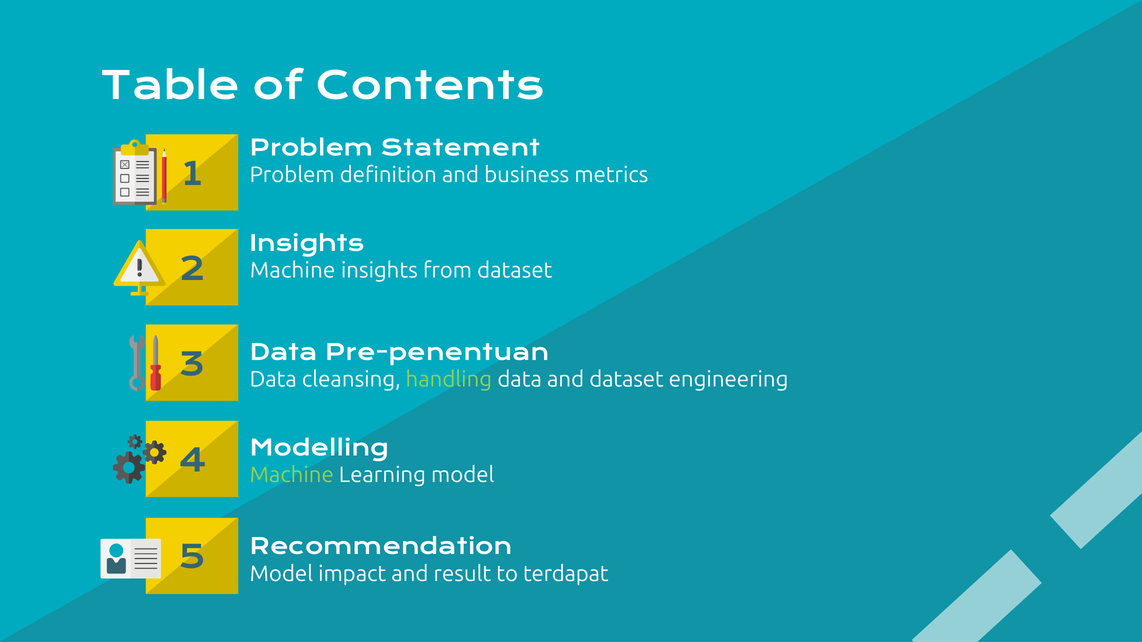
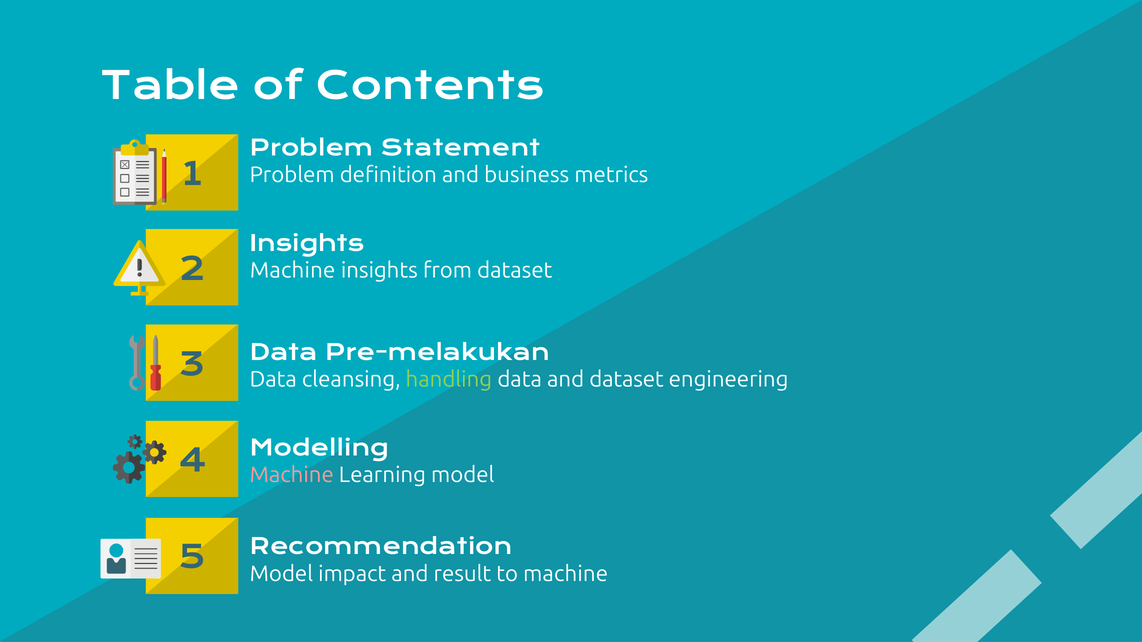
Pre-penentuan: Pre-penentuan -> Pre-melakukan (438, 353)
Machine colour: light green -> pink (292, 475)
to terdapat: terdapat -> machine (566, 574)
